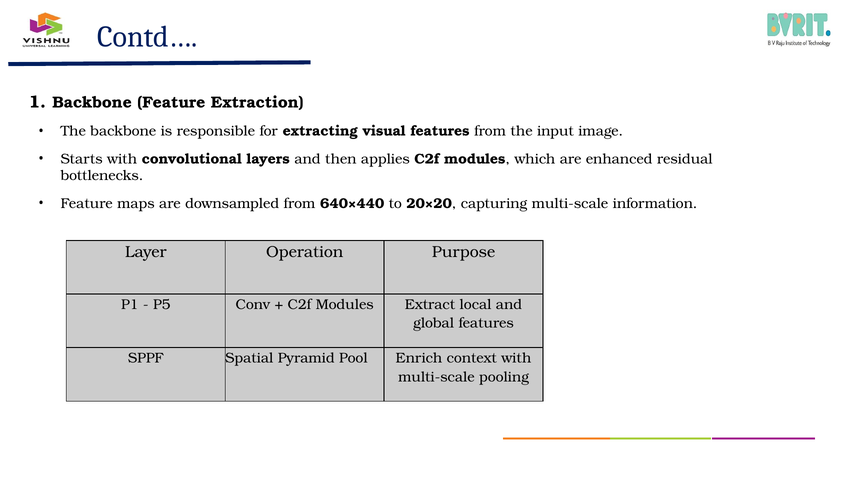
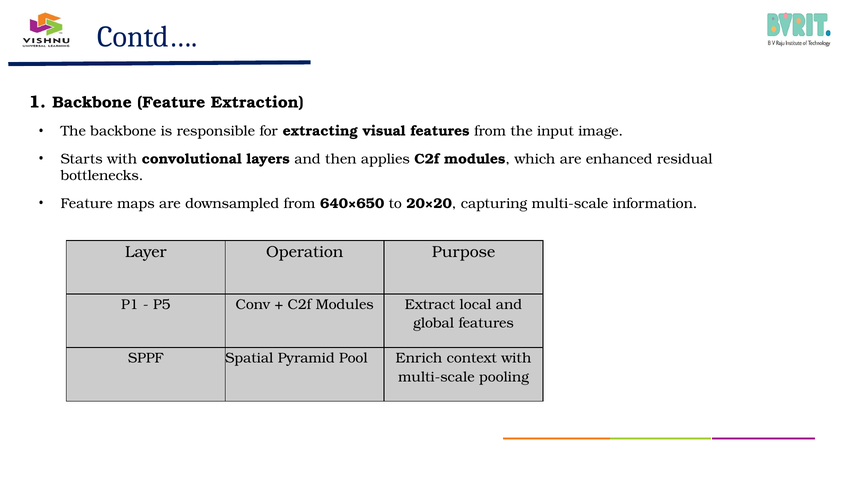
640×440: 640×440 -> 640×650 (352, 203)
